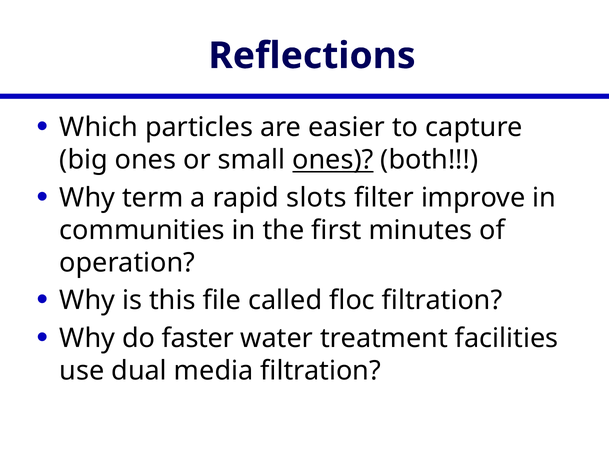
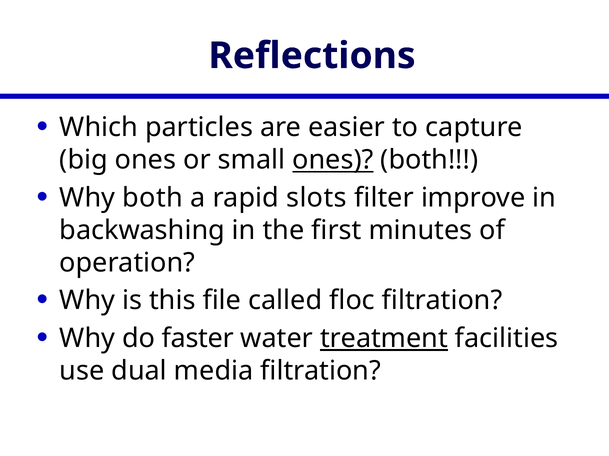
Why term: term -> both (153, 198)
communities: communities -> backwashing (142, 231)
treatment underline: none -> present (384, 339)
